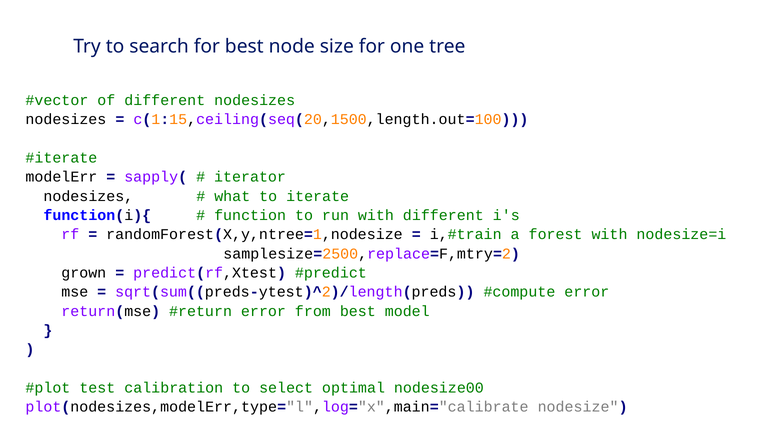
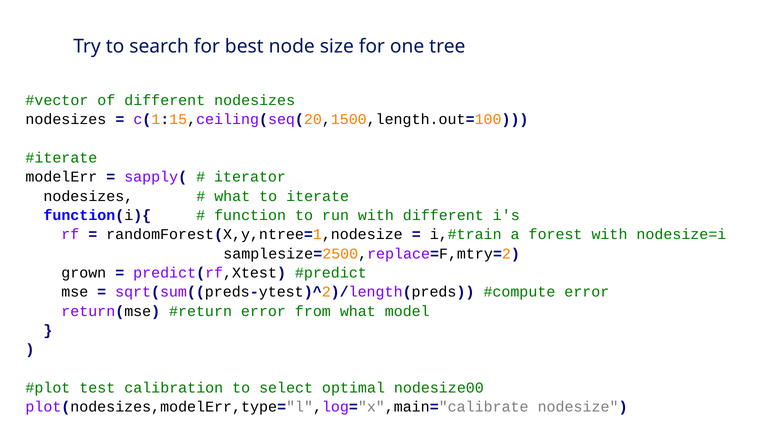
from best: best -> what (358, 312)
